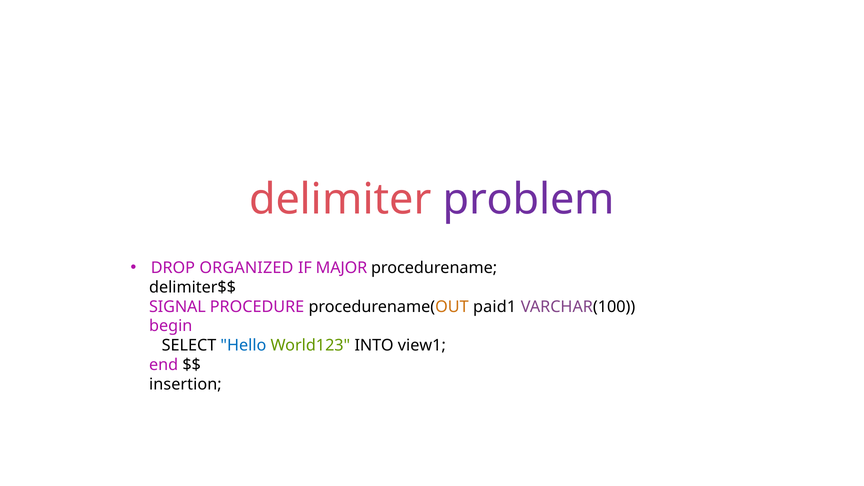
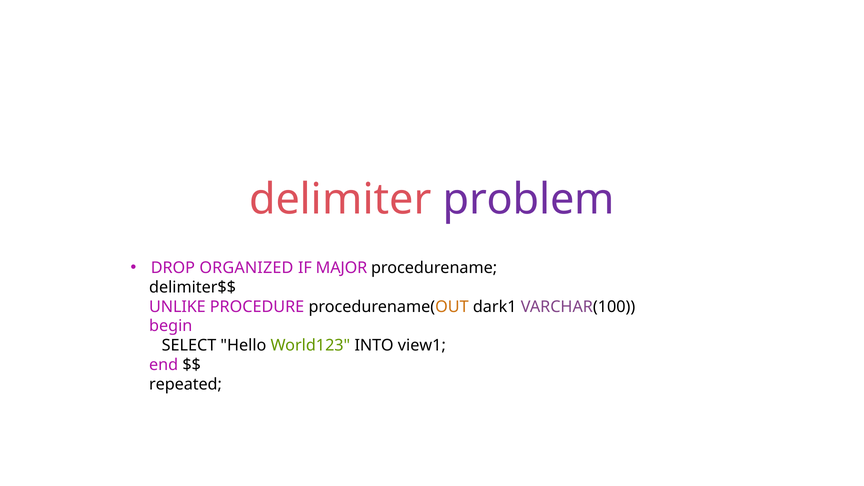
SIGNAL: SIGNAL -> UNLIKE (177, 307)
paid1: paid1 -> dark1 (495, 307)
Hello colour: blue -> black (243, 346)
insertion: insertion -> repeated (185, 384)
